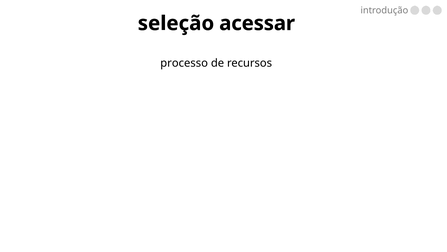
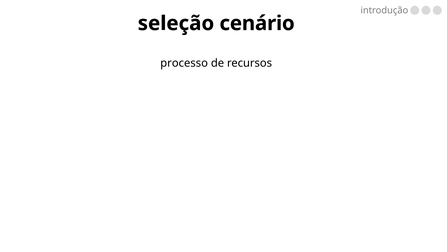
acessar: acessar -> cenário (257, 23)
